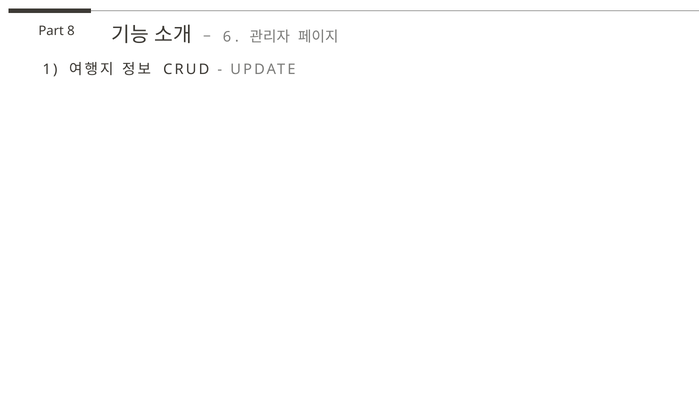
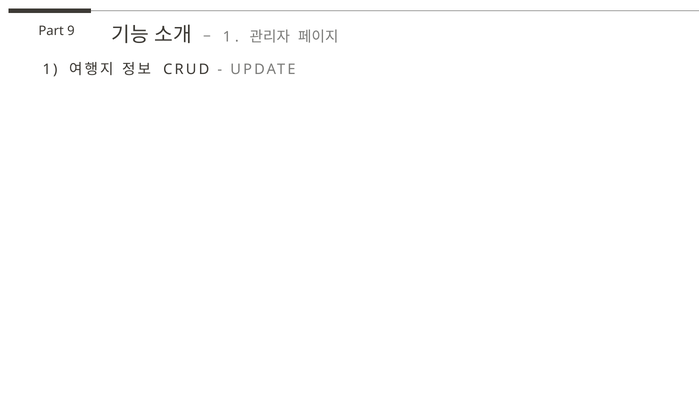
6: 6 -> 1 (227, 37)
8: 8 -> 9 (71, 31)
